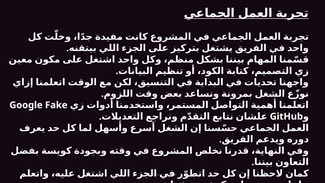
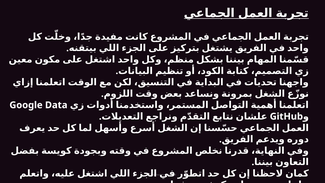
Fake: Fake -> Data (56, 105)
